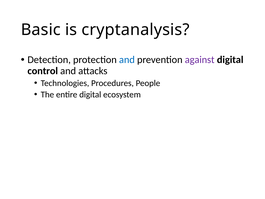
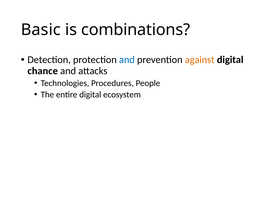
cryptanalysis: cryptanalysis -> combinations (136, 30)
against colour: purple -> orange (200, 60)
control: control -> chance (43, 71)
